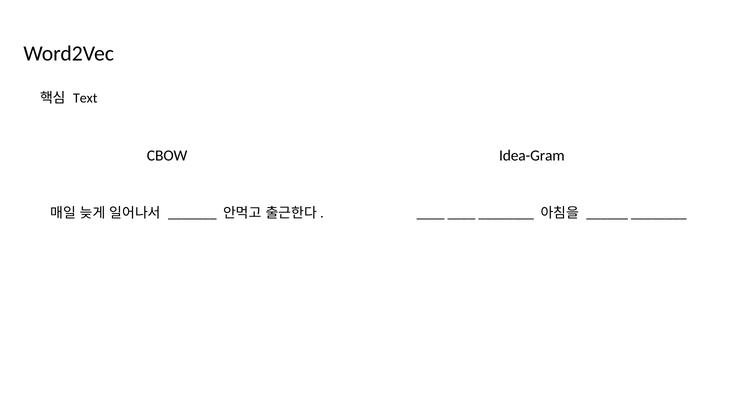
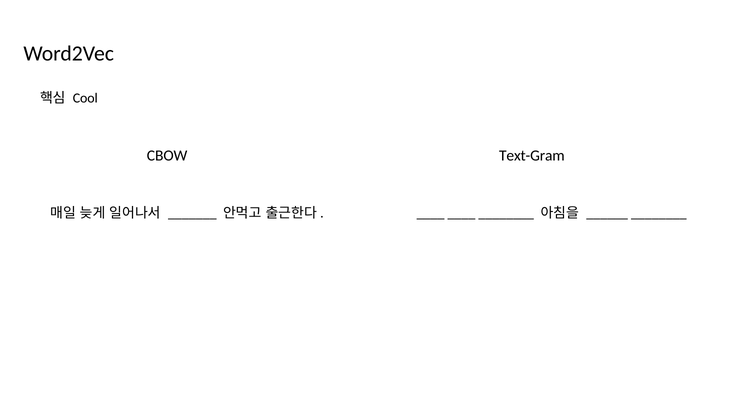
Text: Text -> Cool (85, 98)
Idea-Gram: Idea-Gram -> Text-Gram (532, 156)
